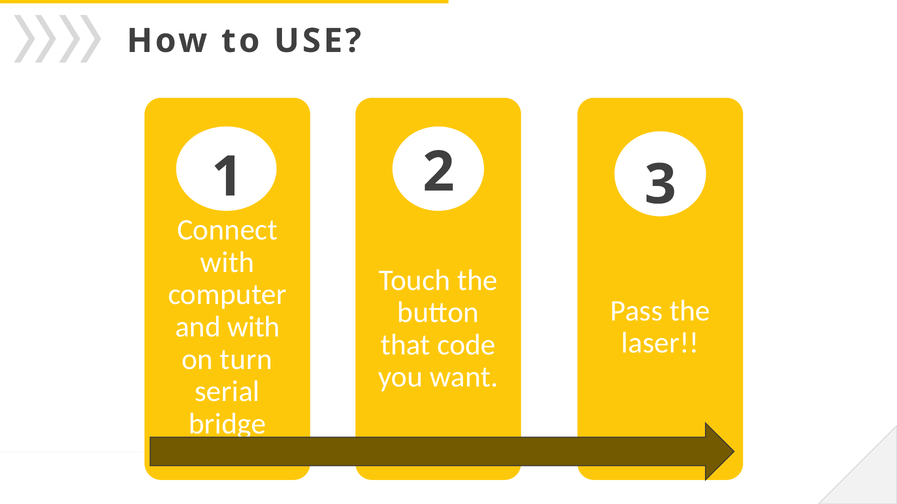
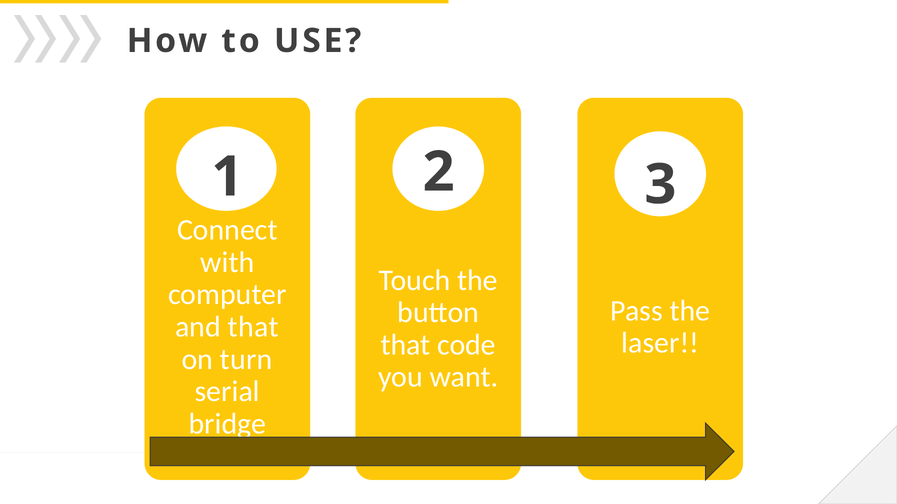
and with: with -> that (253, 327)
